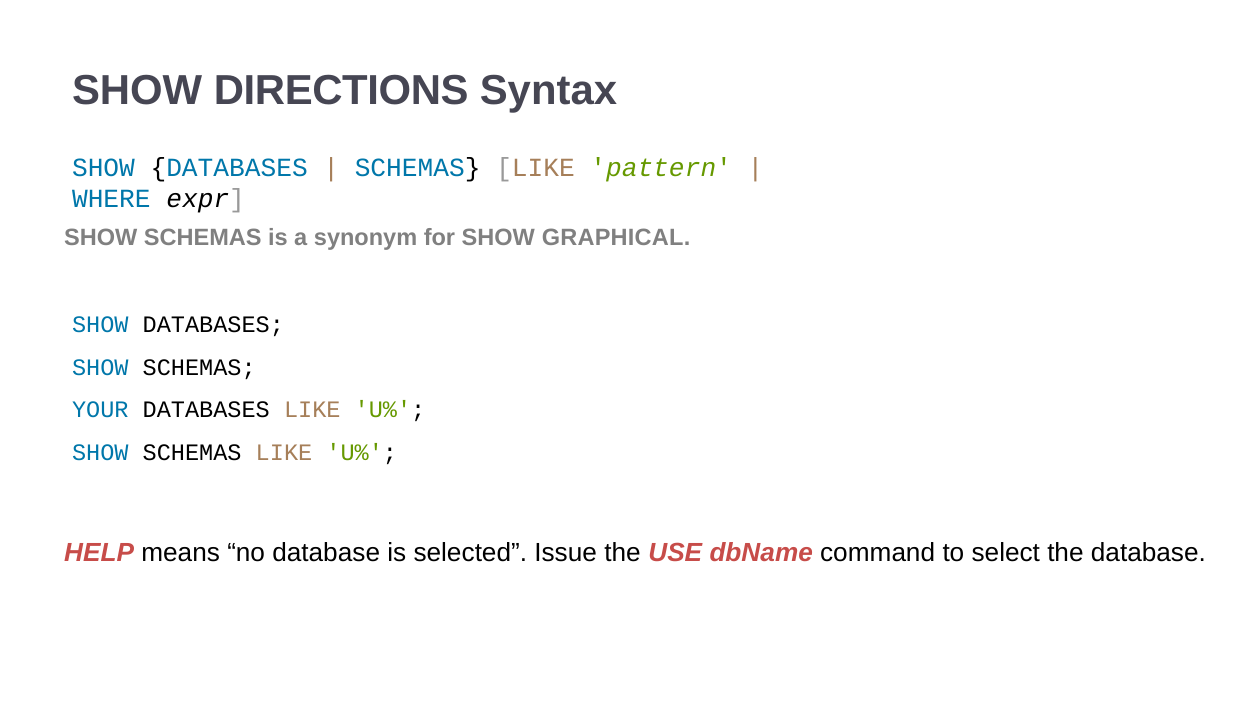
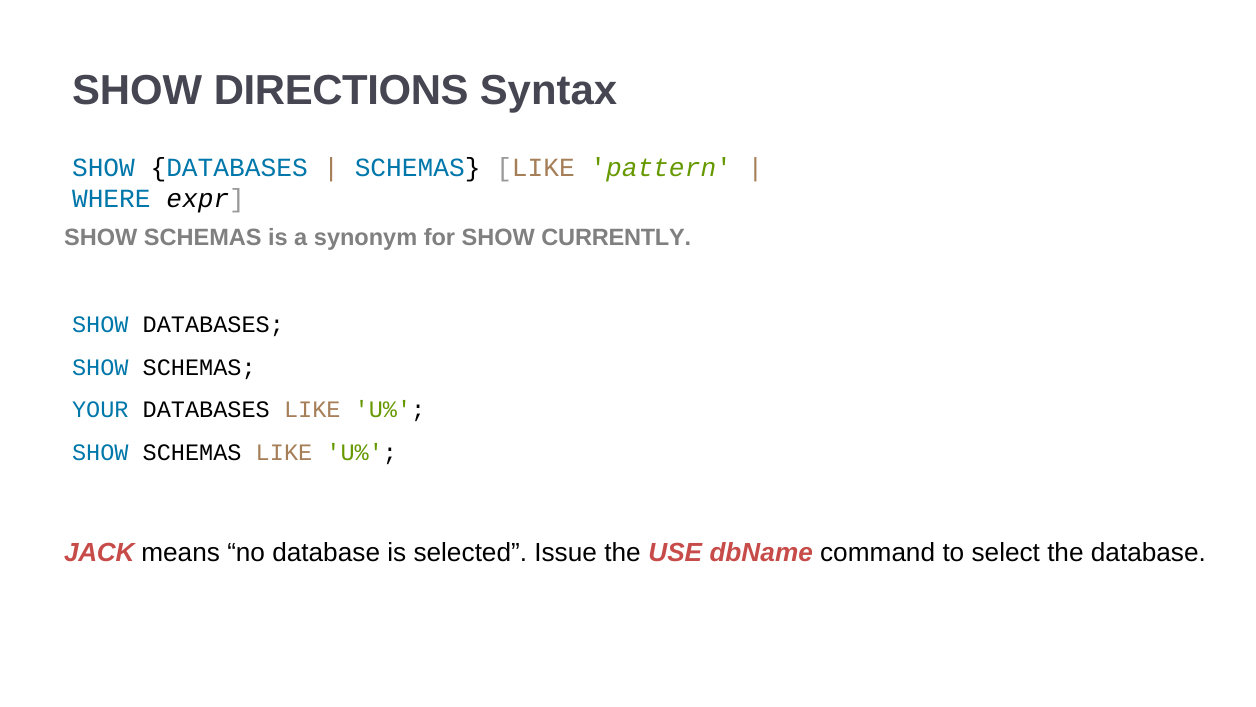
GRAPHICAL: GRAPHICAL -> CURRENTLY (616, 237)
HELP: HELP -> JACK (99, 553)
